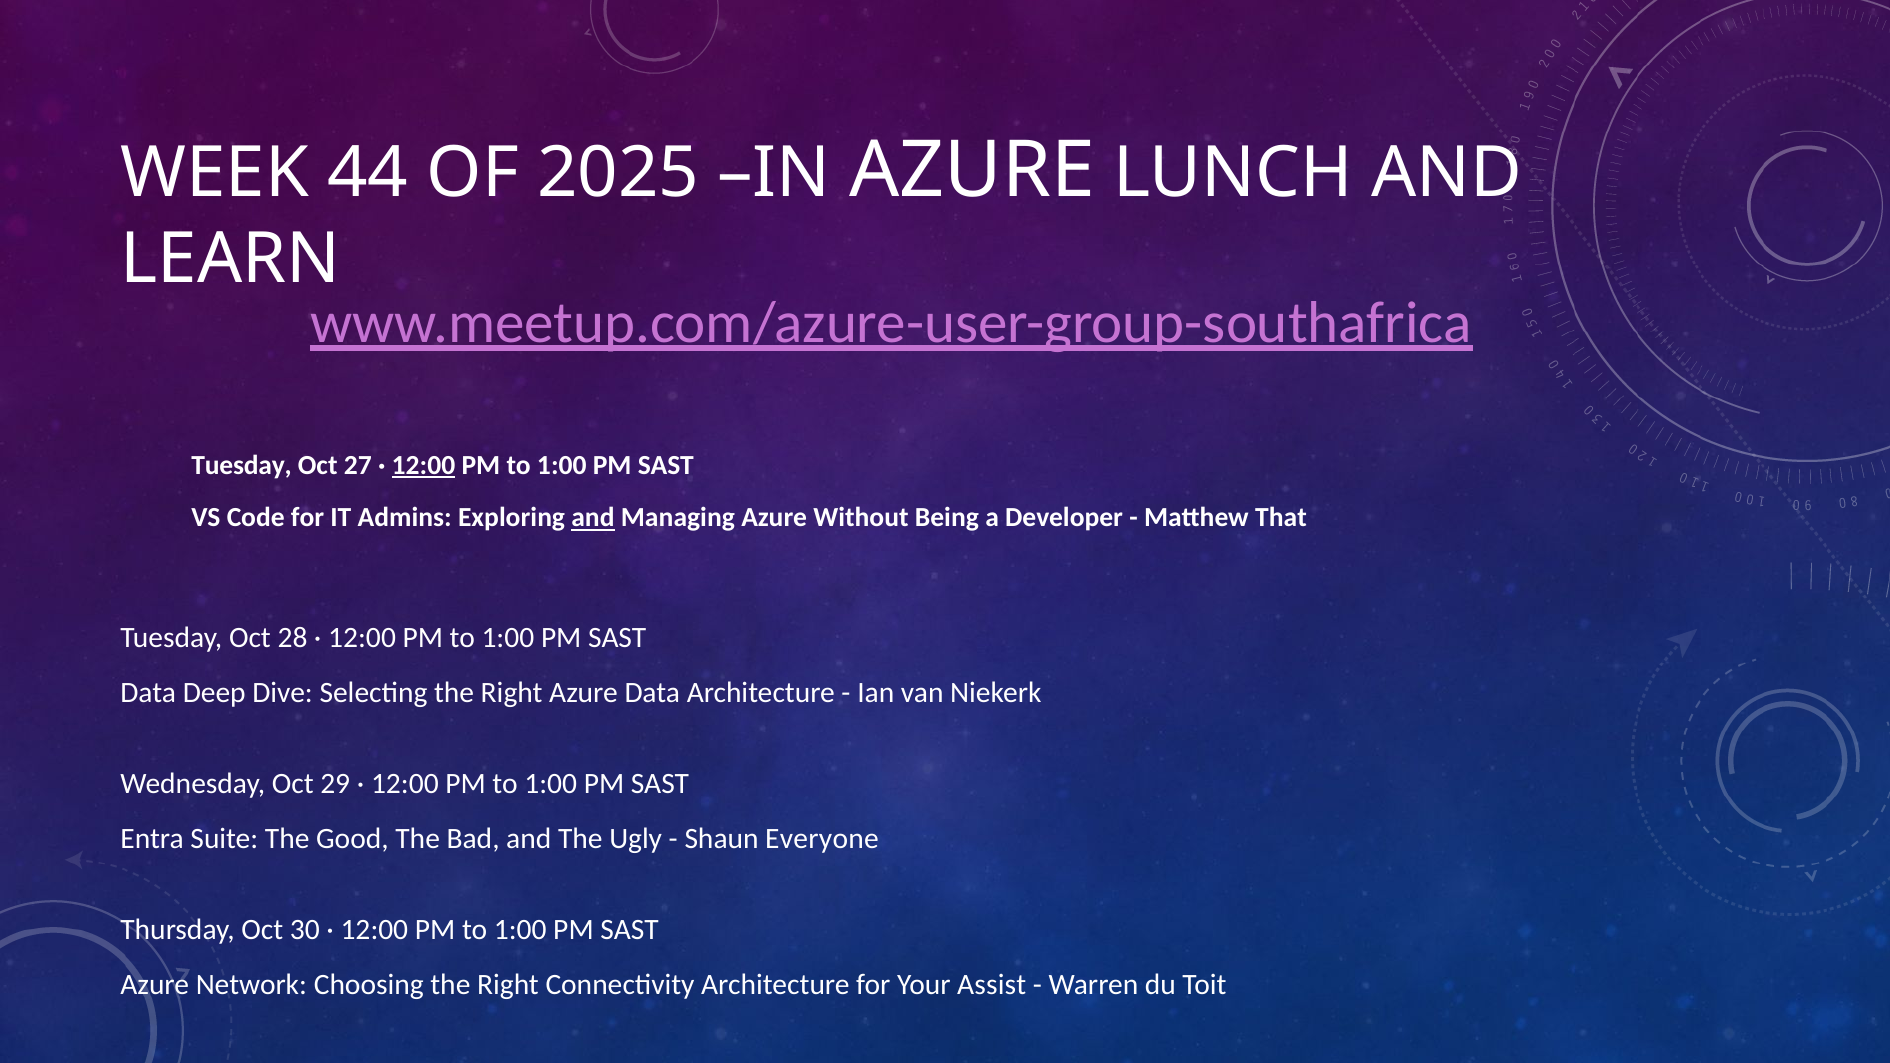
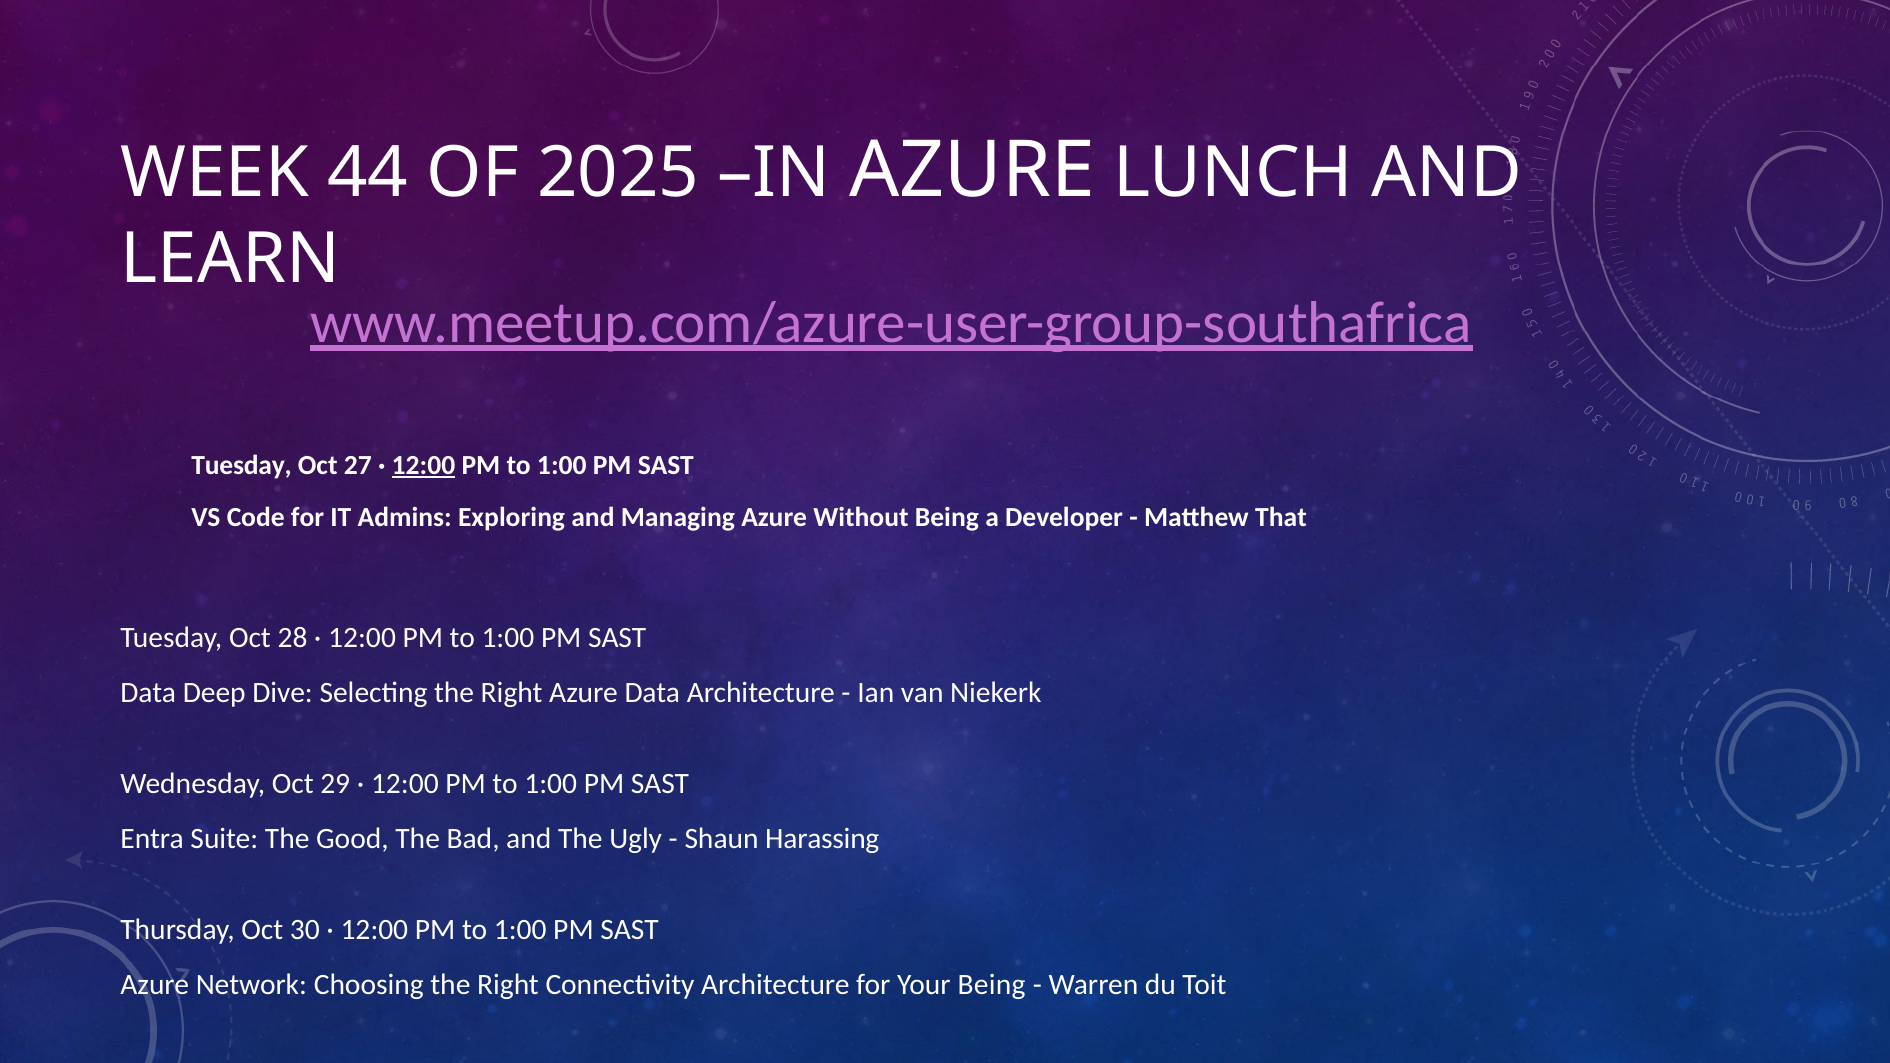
and underline: present -> none (593, 518)
Everyone: Everyone -> Harassing (822, 839)
Your Assist: Assist -> Being (992, 985)
